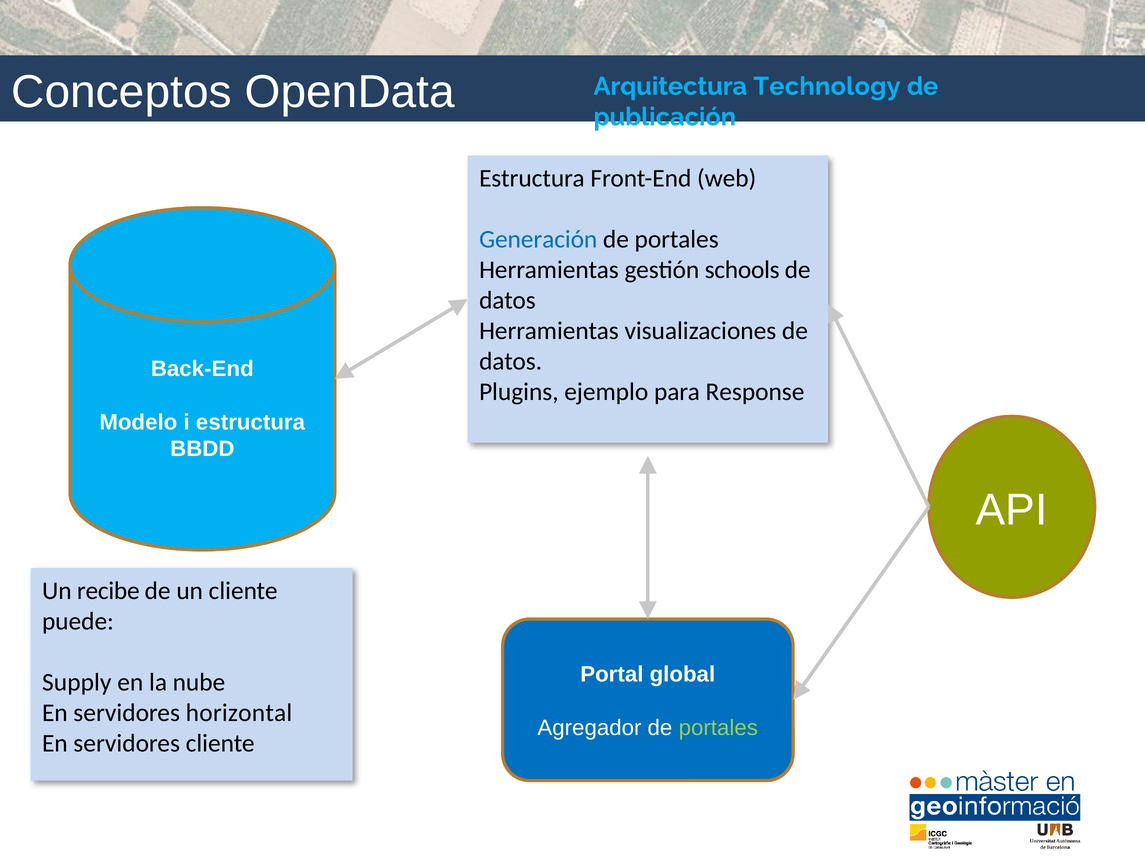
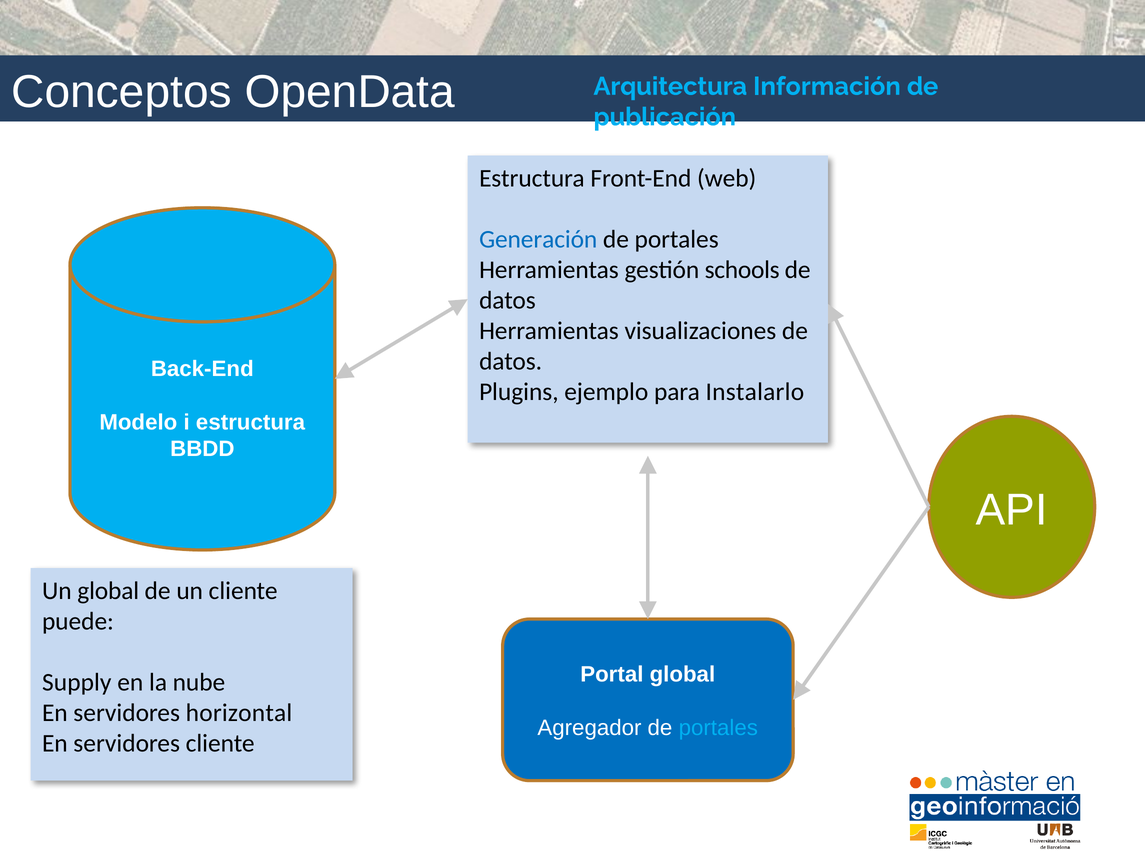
Technology: Technology -> Información (827, 86)
Response: Response -> Instalarlo (755, 392)
Un recibe: recibe -> global (108, 591)
portales colour: light green -> light blue (718, 728)
